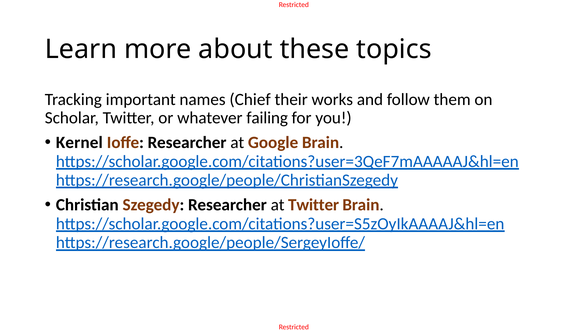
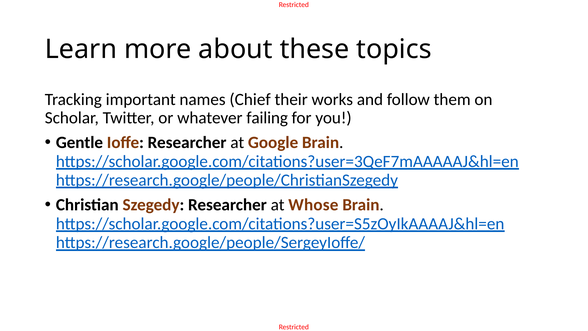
Kernel: Kernel -> Gentle (79, 142)
at Twitter: Twitter -> Whose (313, 205)
